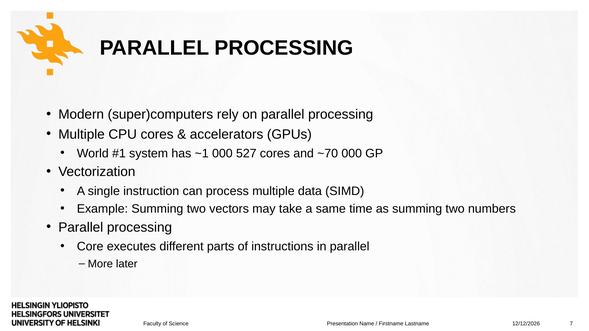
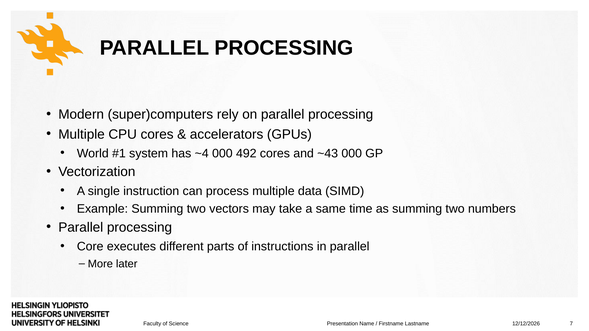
~1: ~1 -> ~4 (202, 154)
527: 527 -> 492 (246, 154)
~70: ~70 -> ~43 (328, 154)
